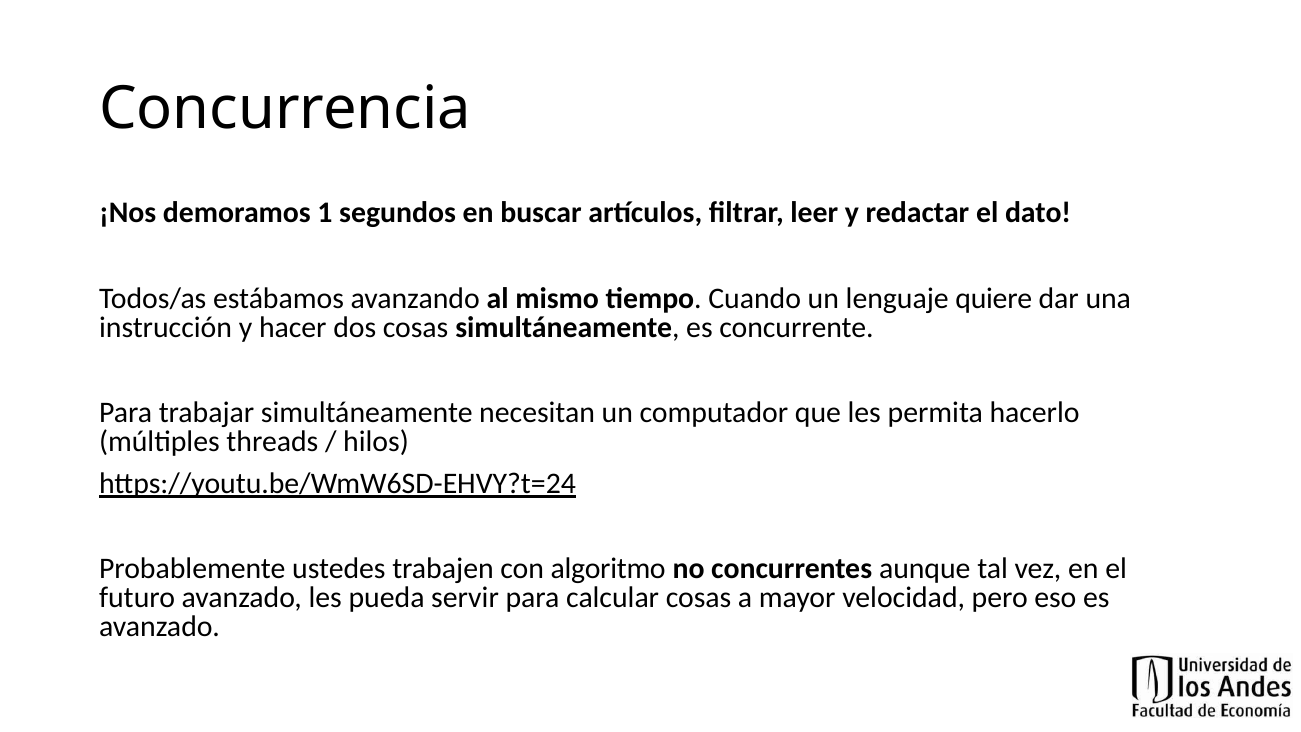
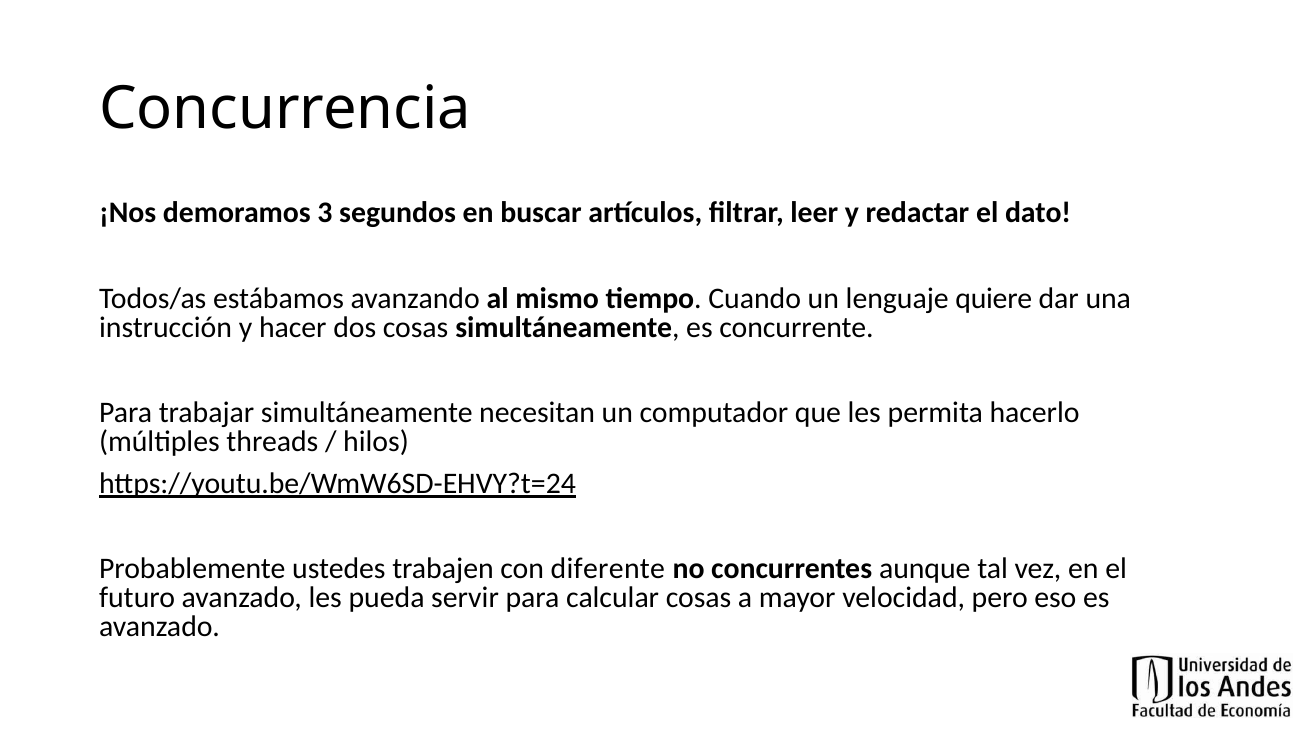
1: 1 -> 3 (325, 213)
algoritmo: algoritmo -> diferente (608, 569)
